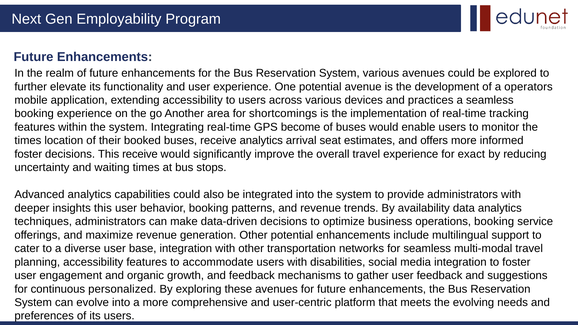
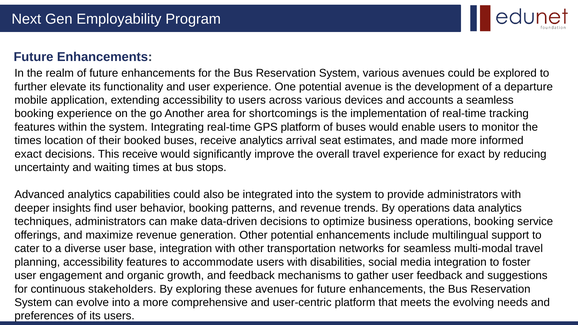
operators: operators -> departure (529, 87)
practices: practices -> accounts (431, 100)
GPS become: become -> platform (301, 127)
offers: offers -> made (434, 141)
foster: foster -> exact (28, 154)
insights this: this -> find (103, 208)
By availability: availability -> operations (424, 208)
personalized: personalized -> stakeholders (122, 289)
